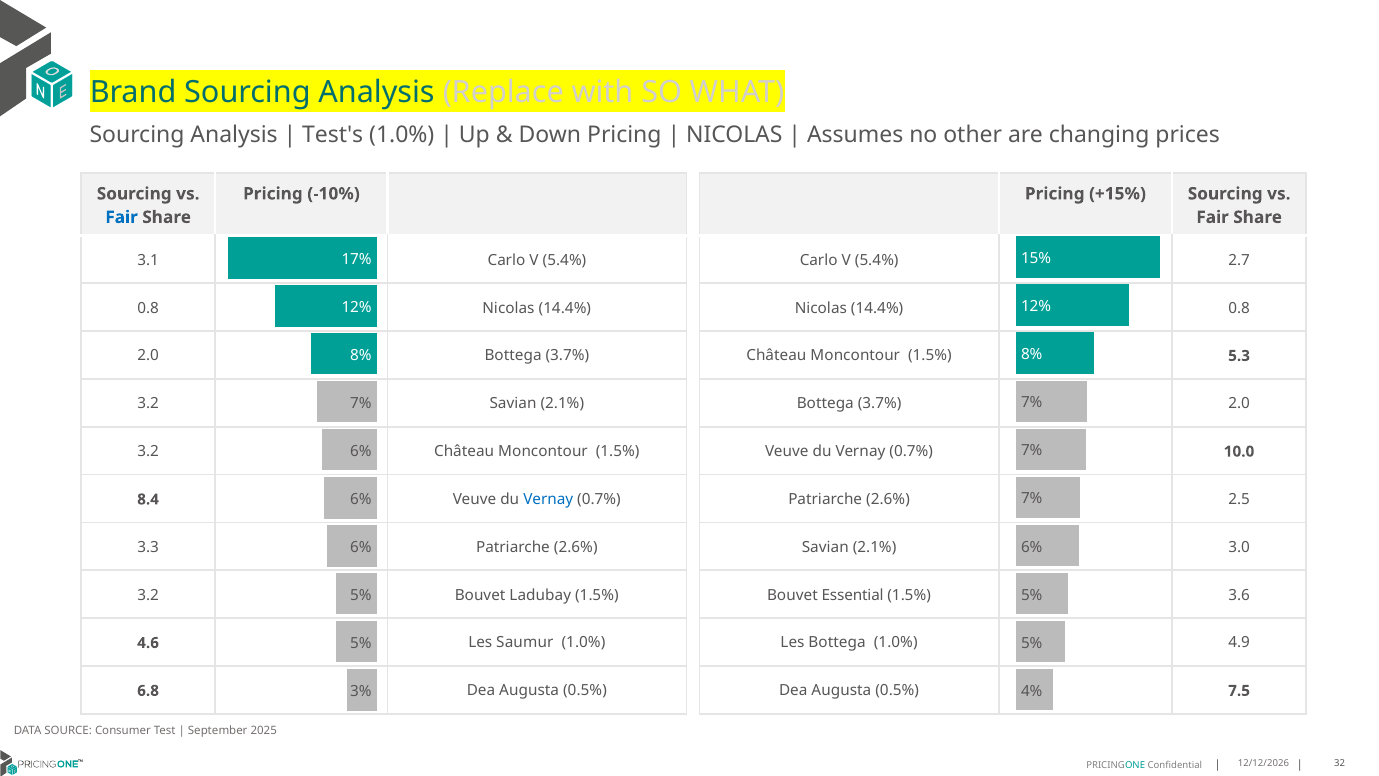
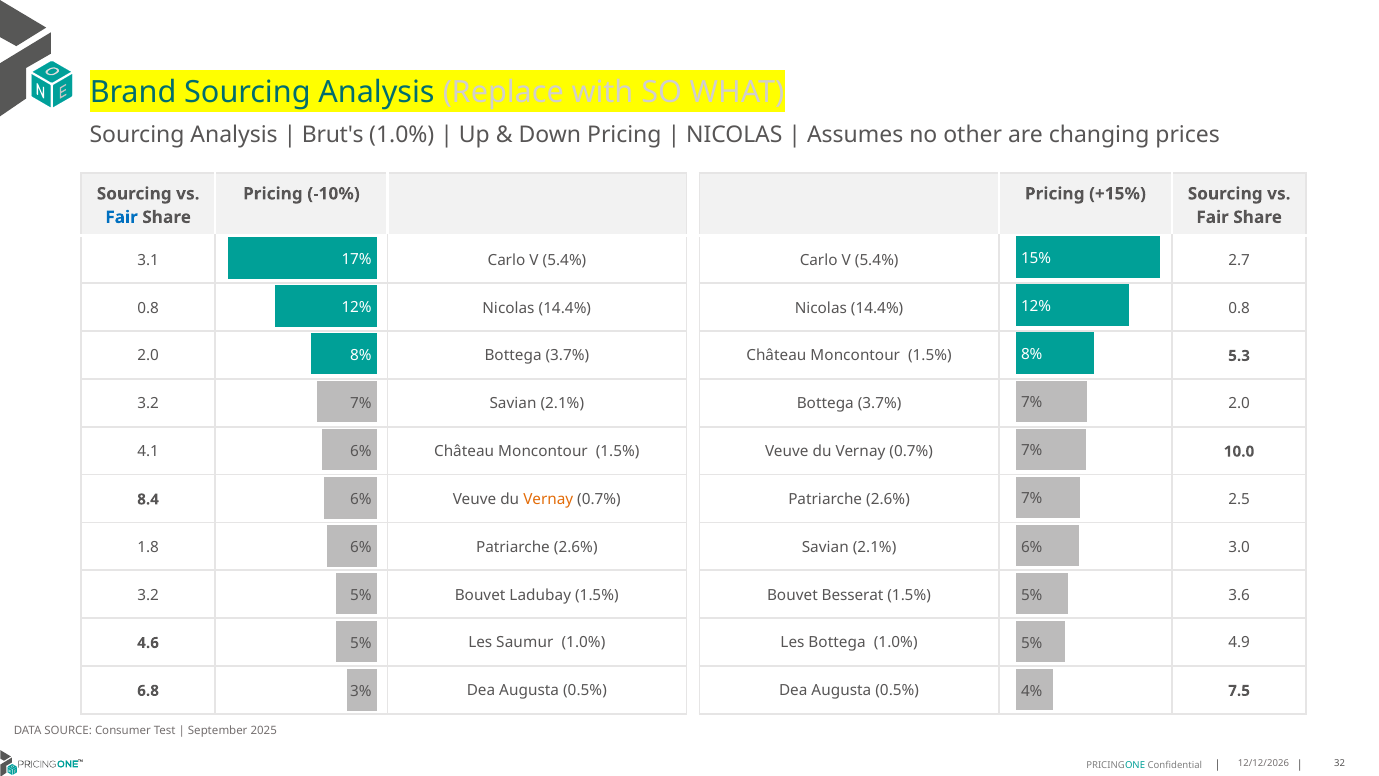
Test's: Test's -> Brut's (333, 134)
3.2: 3.2 -> 4.1 (148, 451)
Vernay colour: blue -> orange (548, 499)
3.3: 3.3 -> 1.8 (148, 547)
Essential: Essential -> Besserat (853, 595)
